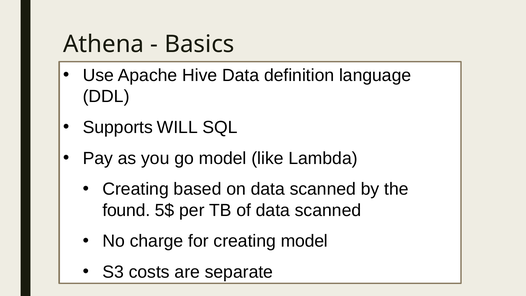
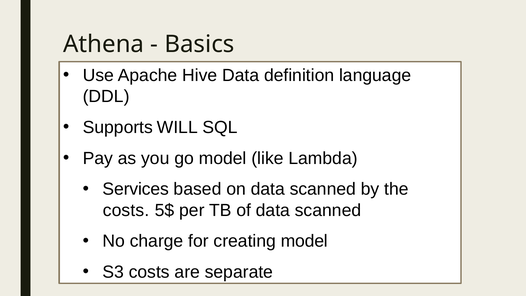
Creating: Creating -> Services (136, 189)
found: found -> costs (126, 210)
